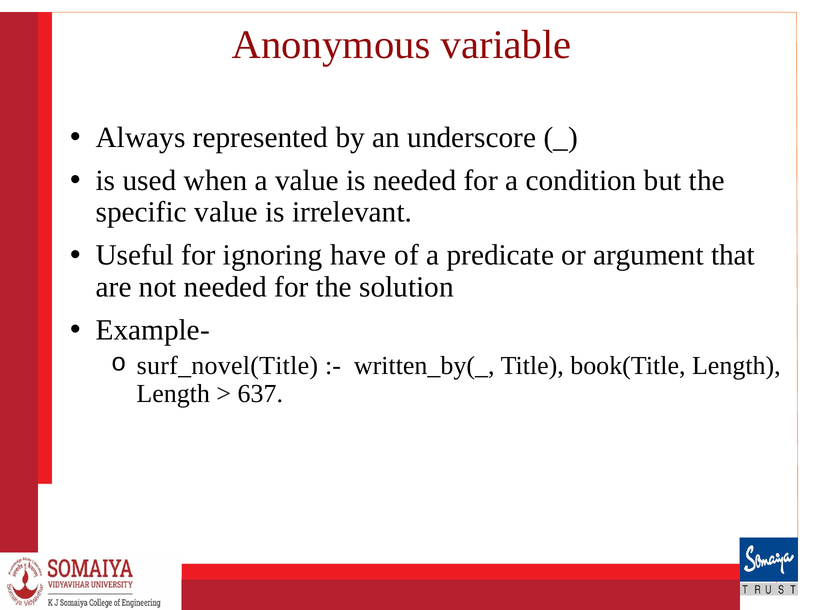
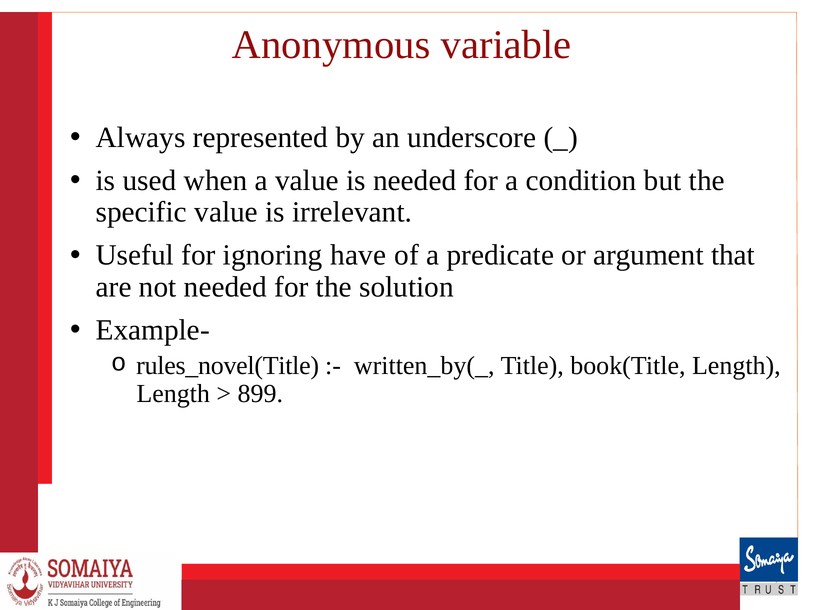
surf_novel(Title: surf_novel(Title -> rules_novel(Title (228, 365)
637: 637 -> 899 (260, 393)
